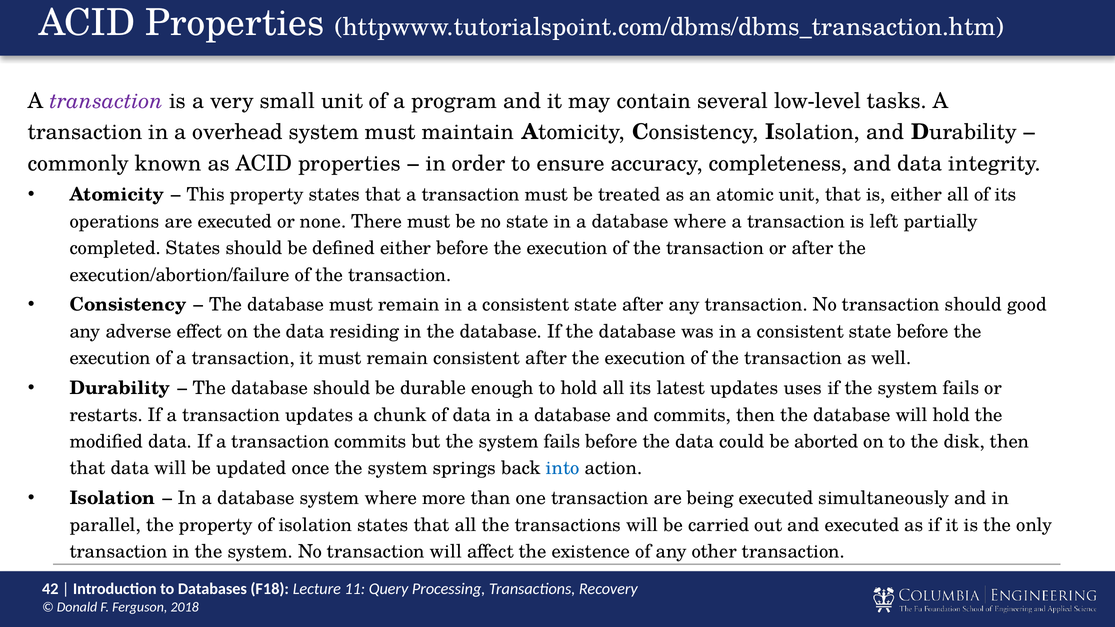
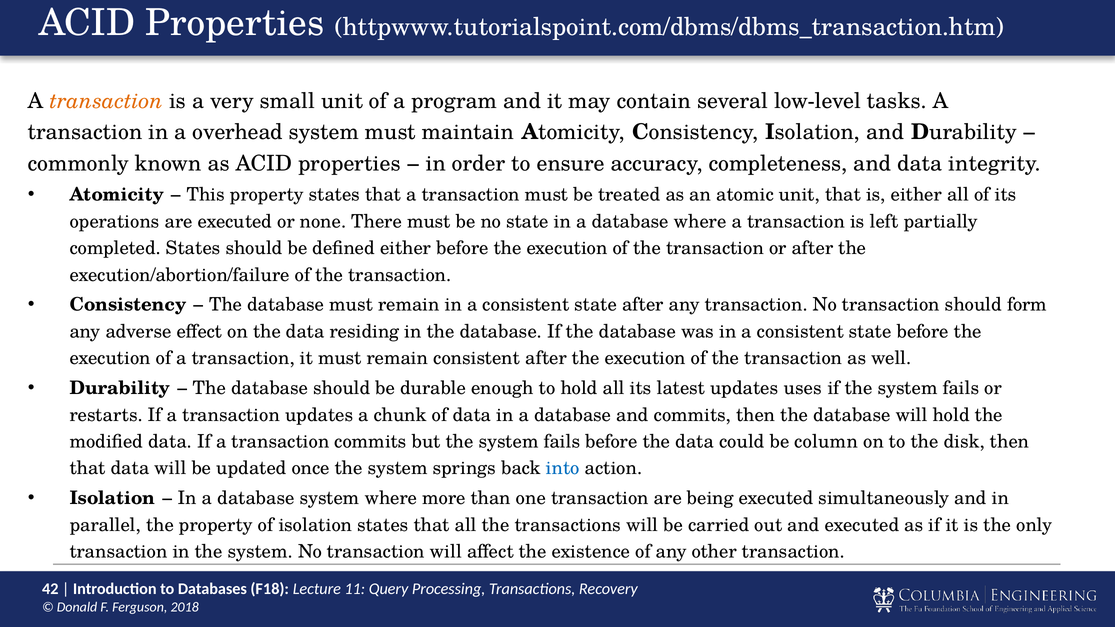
transaction colour: purple -> orange (106, 101)
good: good -> form (1027, 305)
aborted: aborted -> column (826, 442)
